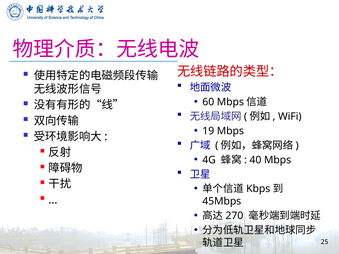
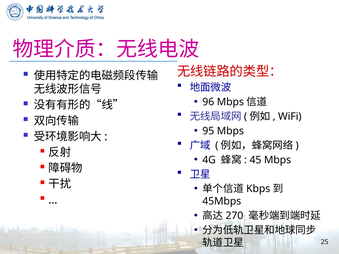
60: 60 -> 96 (208, 102)
19: 19 -> 95 (208, 131)
40: 40 -> 45 (255, 160)
